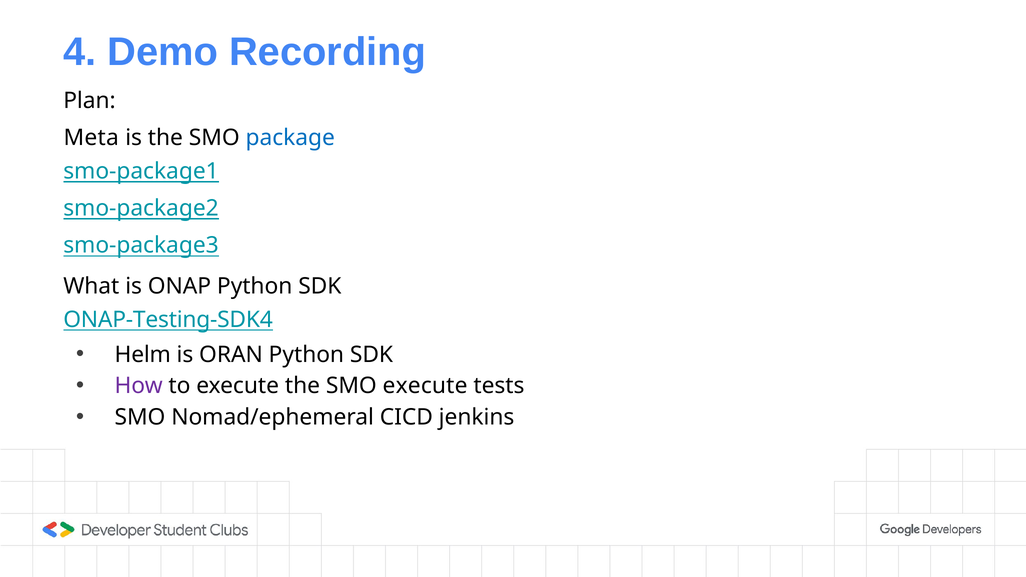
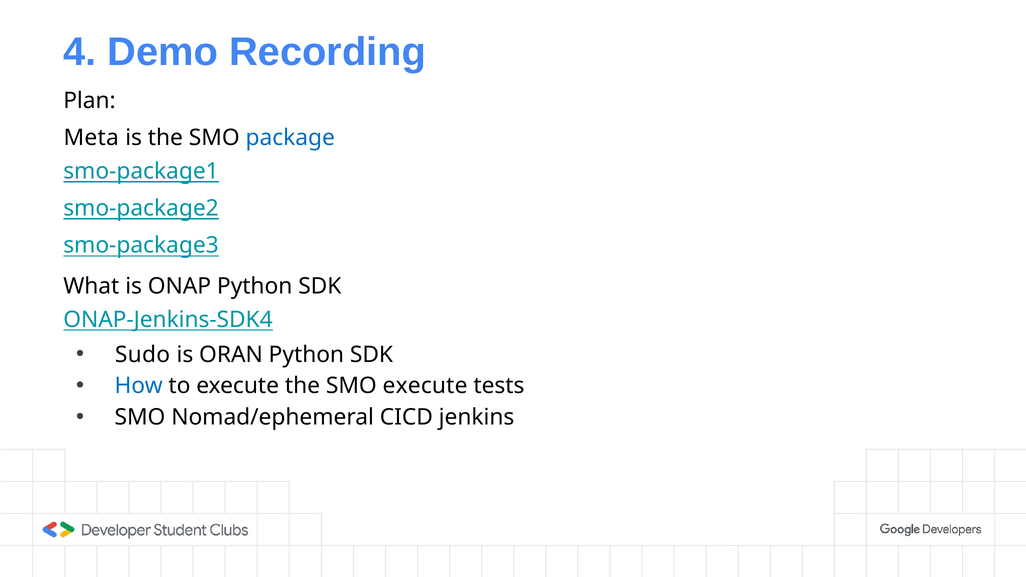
ONAP-Testing-SDK4: ONAP-Testing-SDK4 -> ONAP-Jenkins-SDK4 (168, 320)
Helm: Helm -> Sudo (143, 355)
How colour: purple -> blue (139, 386)
